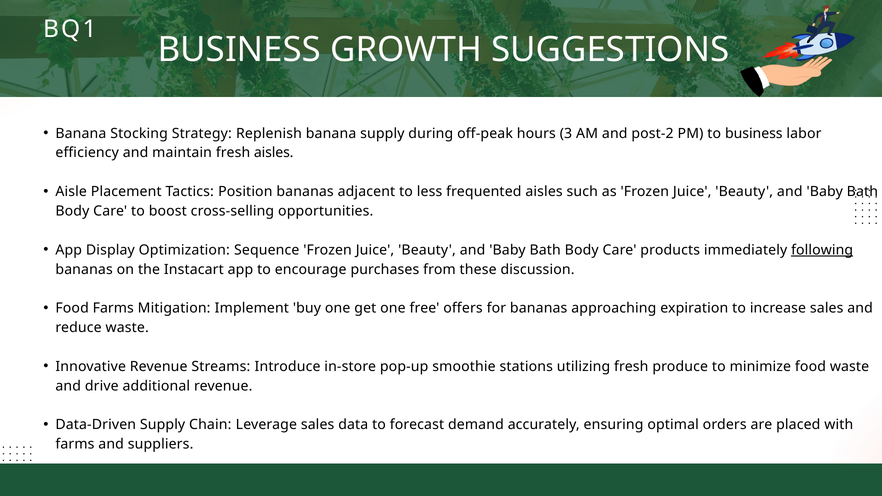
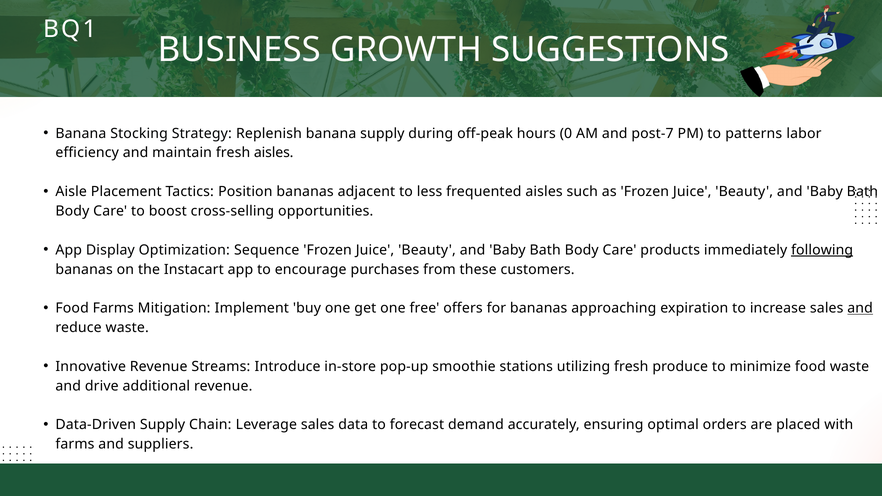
3: 3 -> 0 (566, 133)
post-2: post-2 -> post-7 (653, 133)
to business: business -> patterns (754, 133)
discussion: discussion -> customers (538, 269)
and underline: none -> present (860, 308)
